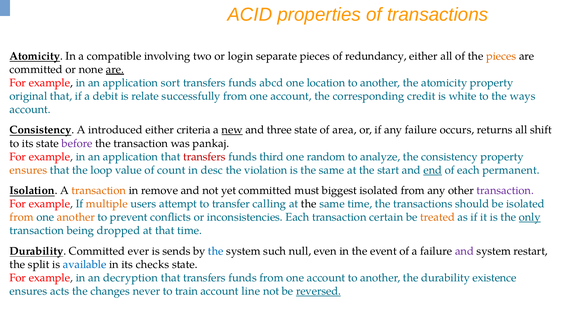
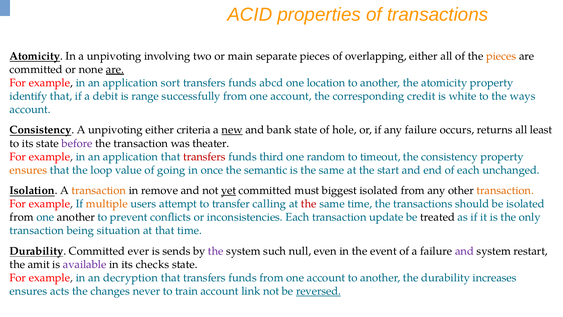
In a compatible: compatible -> unpivoting (114, 56)
login: login -> main (240, 56)
redundancy: redundancy -> overlapping (376, 56)
original: original -> identify (28, 96)
relate: relate -> range (145, 96)
Consistency A introduced: introduced -> unpivoting (116, 130)
three: three -> bank (279, 130)
area: area -> hole (344, 130)
shift: shift -> least (541, 130)
pankaj: pankaj -> theater (211, 143)
analyze: analyze -> timeout (380, 157)
count: count -> going (171, 170)
desc: desc -> once (212, 170)
violation: violation -> semantic (266, 170)
end underline: present -> none (433, 170)
permanent: permanent -> unchanged (511, 170)
yet underline: none -> present (229, 190)
transaction colour: purple -> orange (505, 190)
the colour: black -> red (309, 204)
from colour: orange -> black (22, 217)
another colour: orange -> black (76, 217)
certain: certain -> update (386, 217)
treated colour: orange -> black (438, 217)
only underline: present -> none (530, 217)
dropped: dropped -> situation (119, 230)
the colour: blue -> purple (216, 251)
split: split -> amit (39, 264)
available colour: blue -> purple (85, 264)
existence: existence -> increases (495, 278)
line: line -> link (251, 291)
